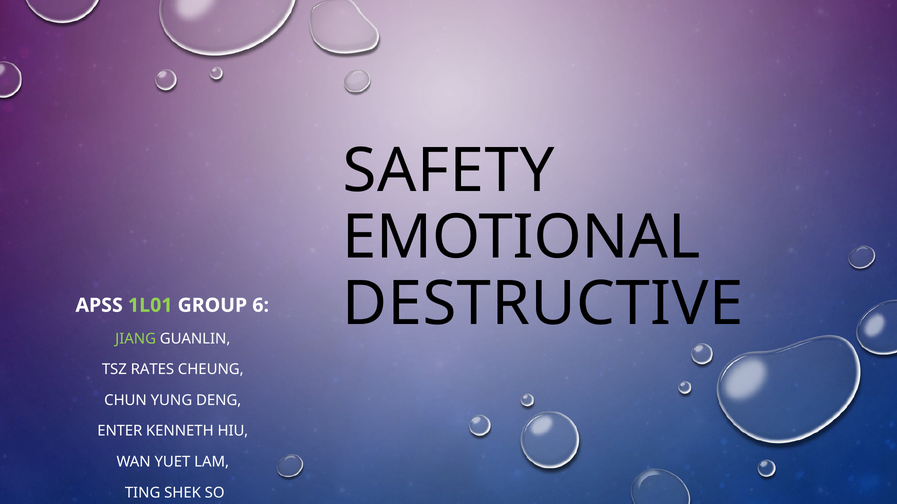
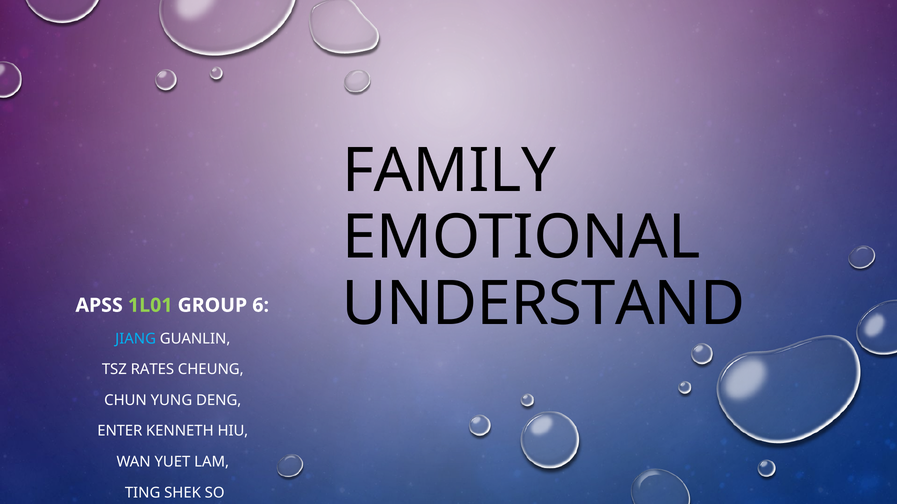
SAFETY: SAFETY -> FAMILY (449, 171)
DESTRUCTIVE: DESTRUCTIVE -> UNDERSTAND (543, 304)
JIANG colour: light green -> light blue (136, 339)
